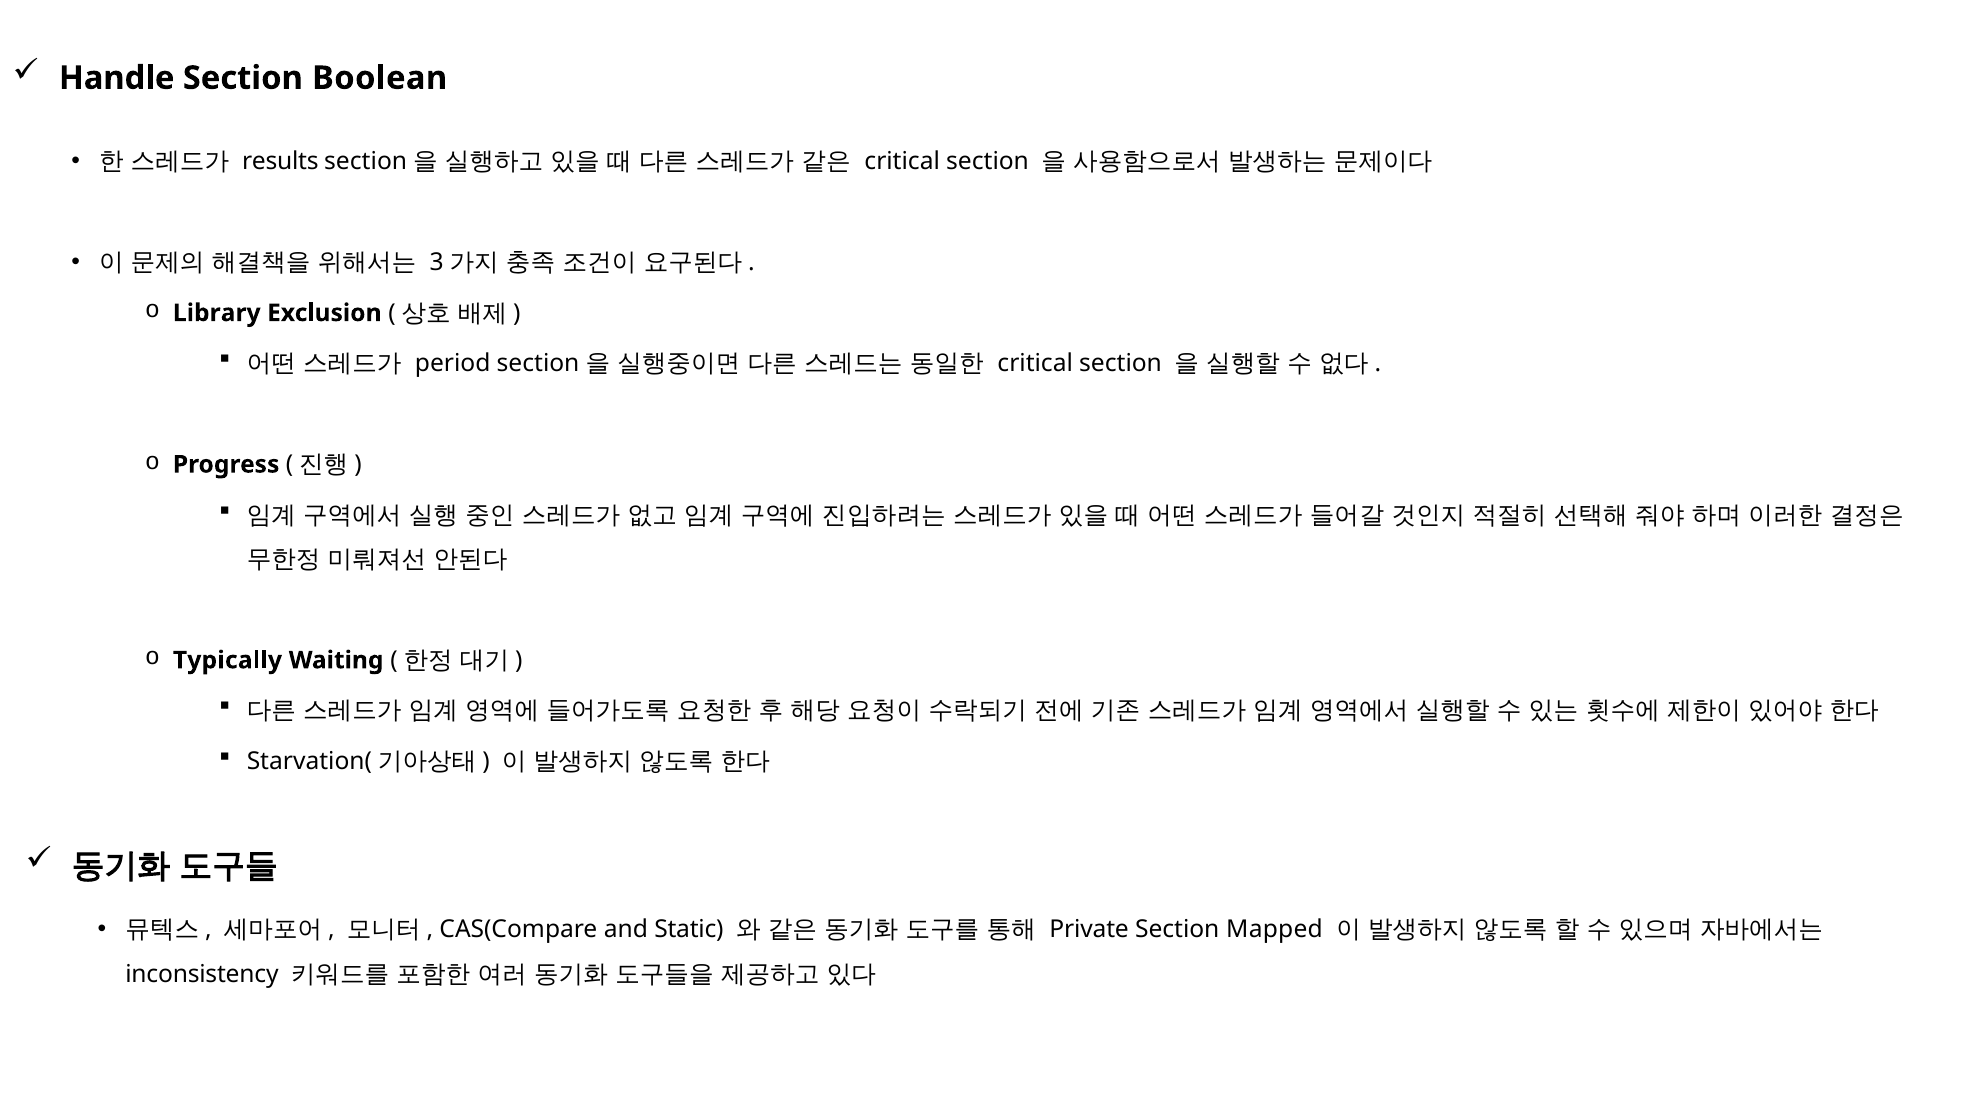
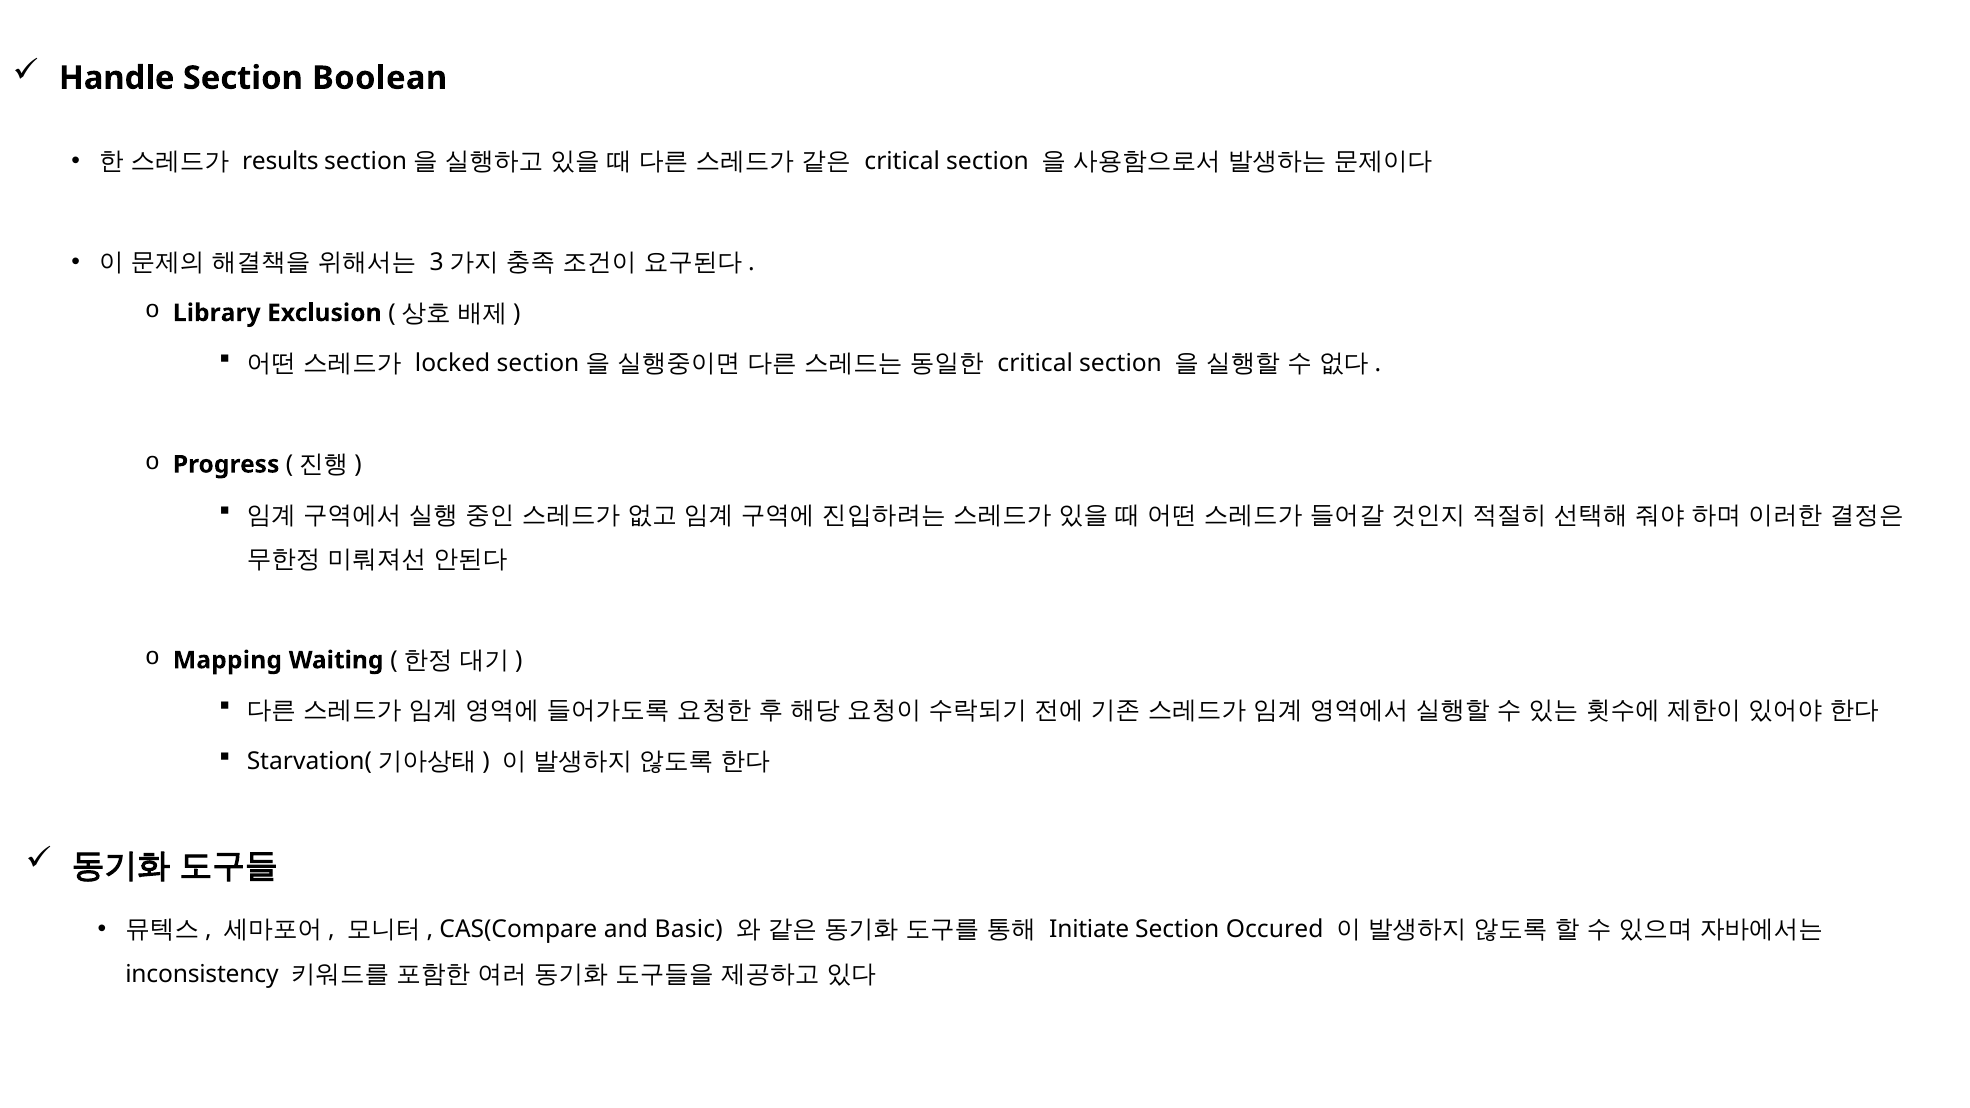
period: period -> locked (453, 364)
Typically: Typically -> Mapping (227, 660)
Static: Static -> Basic (689, 930)
Private: Private -> Initiate (1089, 930)
Mapped: Mapped -> Occured (1275, 930)
